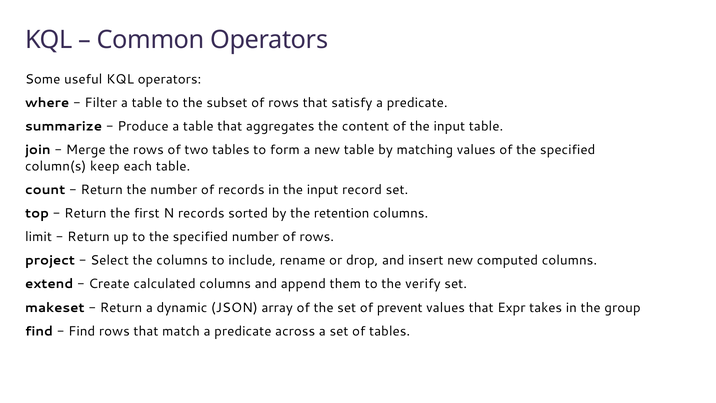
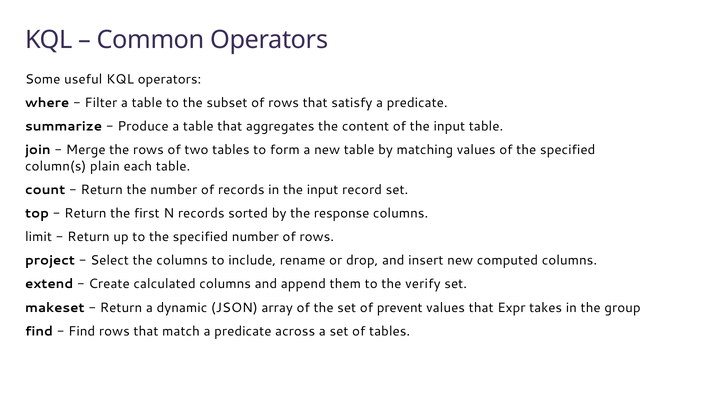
keep: keep -> plain (105, 166)
retention: retention -> response (342, 213)
